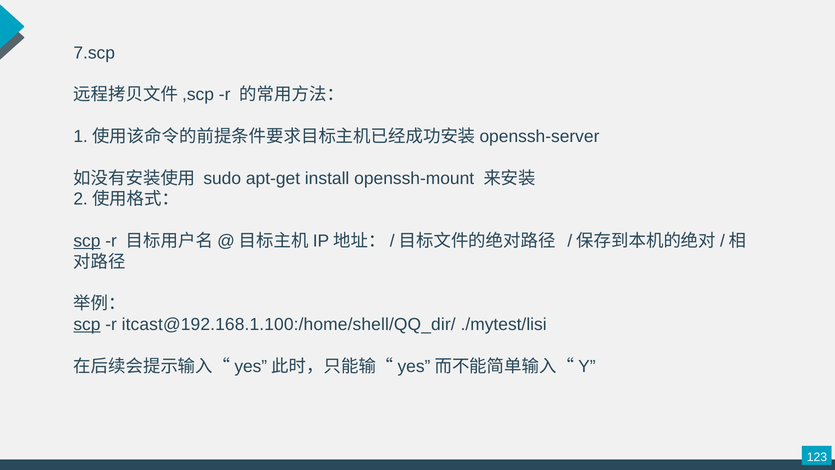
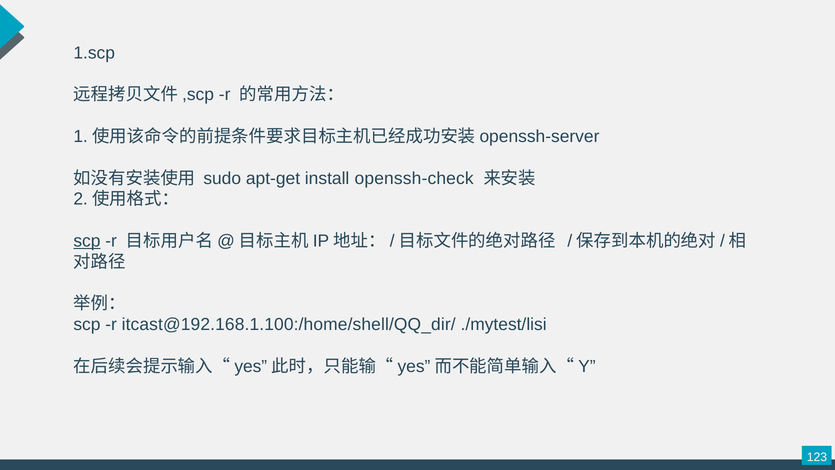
7.scp: 7.scp -> 1.scp (94, 53)
openssh-mount: openssh-mount -> openssh-check (414, 178)
scp underline: present -> none (87, 324)
